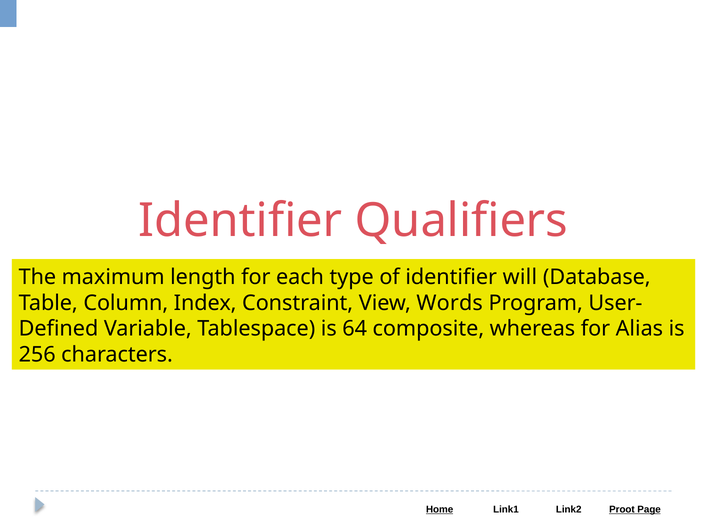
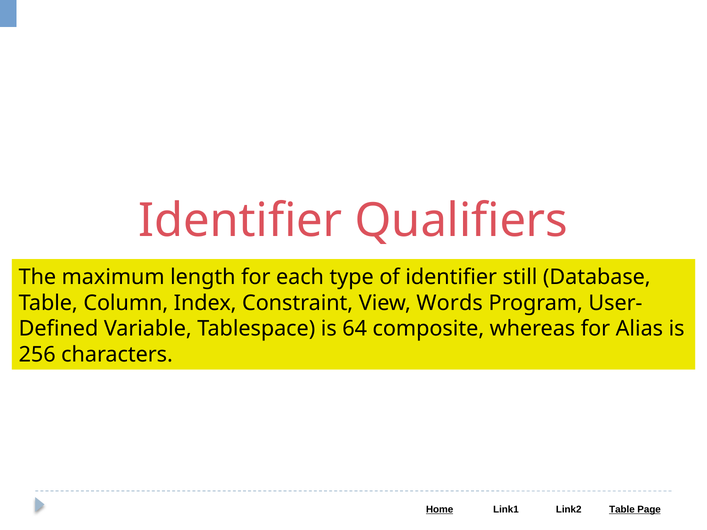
will: will -> still (520, 277)
Proot: Proot -> Table (622, 510)
